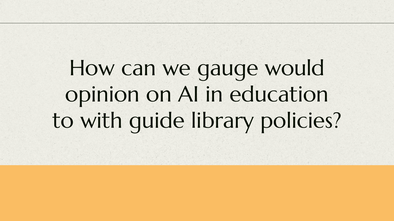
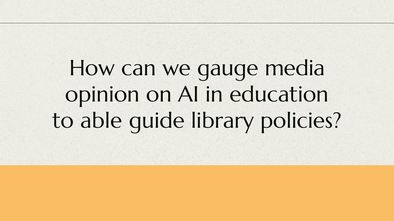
would: would -> media (295, 68)
with: with -> able (101, 121)
